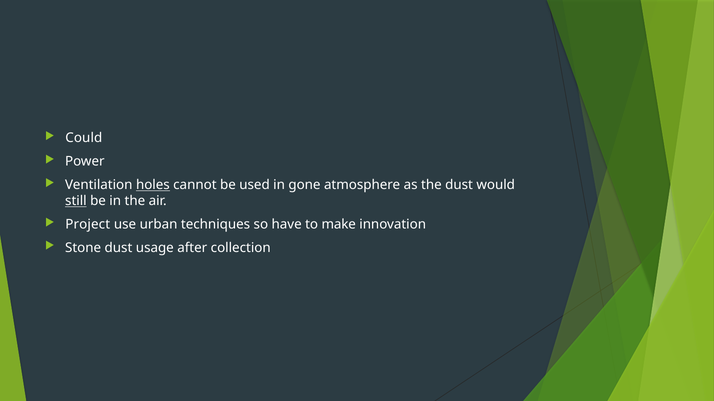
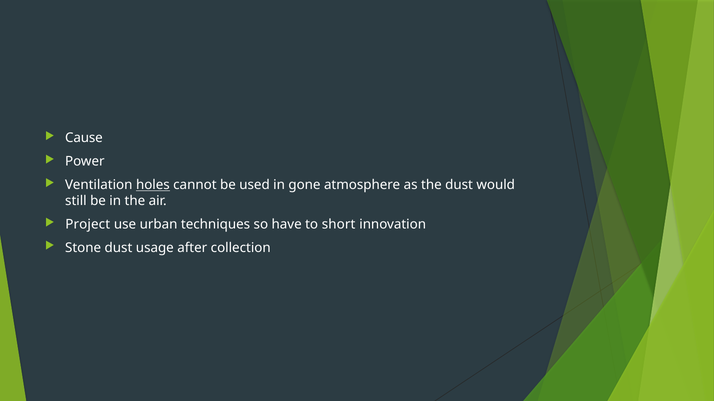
Could: Could -> Cause (84, 138)
still underline: present -> none (76, 201)
make: make -> short (339, 225)
